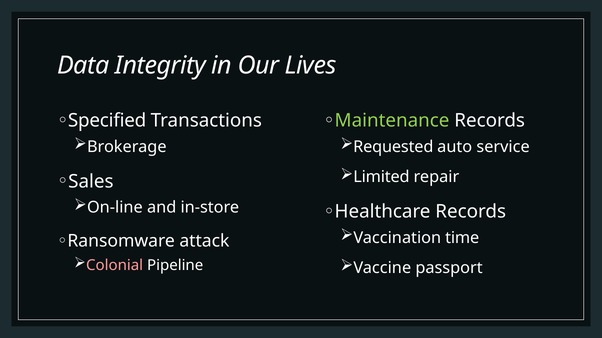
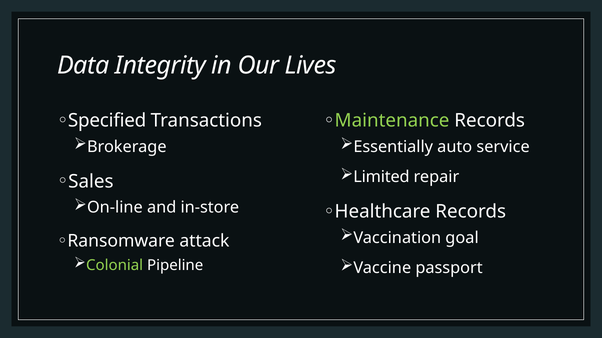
Requested: Requested -> Essentially (393, 147)
time: time -> goal (462, 238)
Colonial colour: pink -> light green (115, 266)
